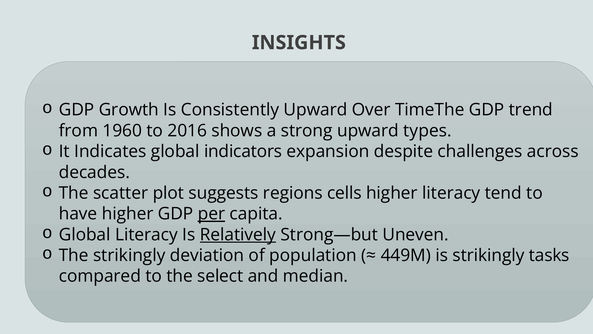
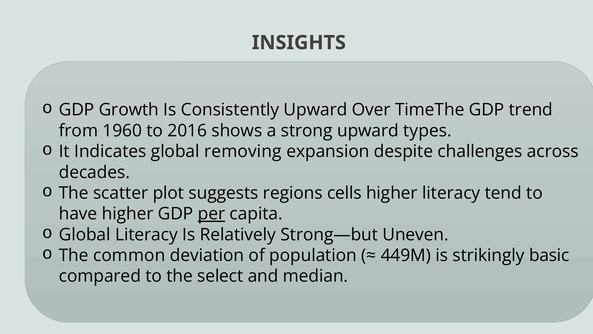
indicators: indicators -> removing (243, 151)
Relatively underline: present -> none (238, 234)
The strikingly: strikingly -> common (129, 255)
tasks: tasks -> basic (549, 255)
